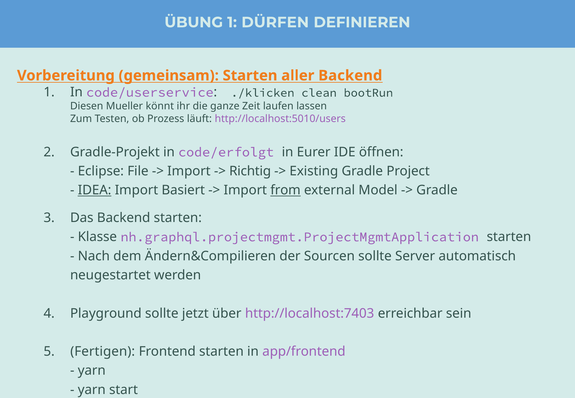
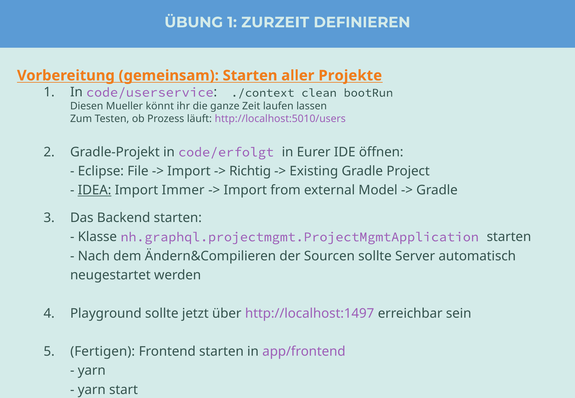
DÜRFEN: DÜRFEN -> ZURZEIT (275, 22)
aller Backend: Backend -> Projekte (350, 76)
./klicken: ./klicken -> ./context (263, 93)
Basiert: Basiert -> Immer (183, 190)
from underline: present -> none (286, 190)
http://localhost:7403: http://localhost:7403 -> http://localhost:1497 (310, 313)
